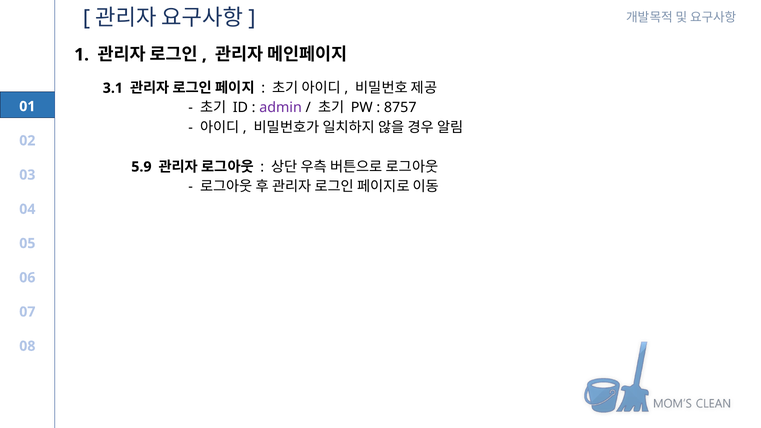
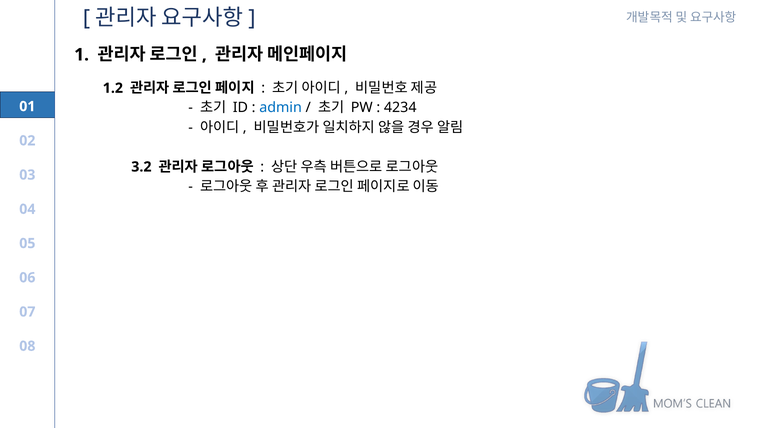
3.1: 3.1 -> 1.2 (113, 88)
admin colour: purple -> blue (281, 108)
8757: 8757 -> 4234 (400, 108)
5.9: 5.9 -> 3.2 (141, 167)
